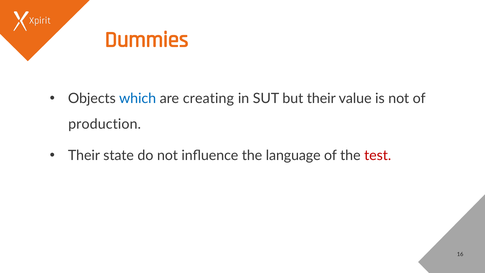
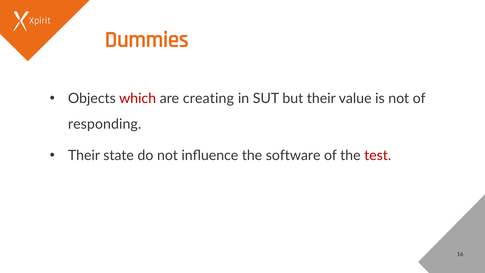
which colour: blue -> red (138, 99)
production: production -> responding (105, 124)
language: language -> software (293, 156)
